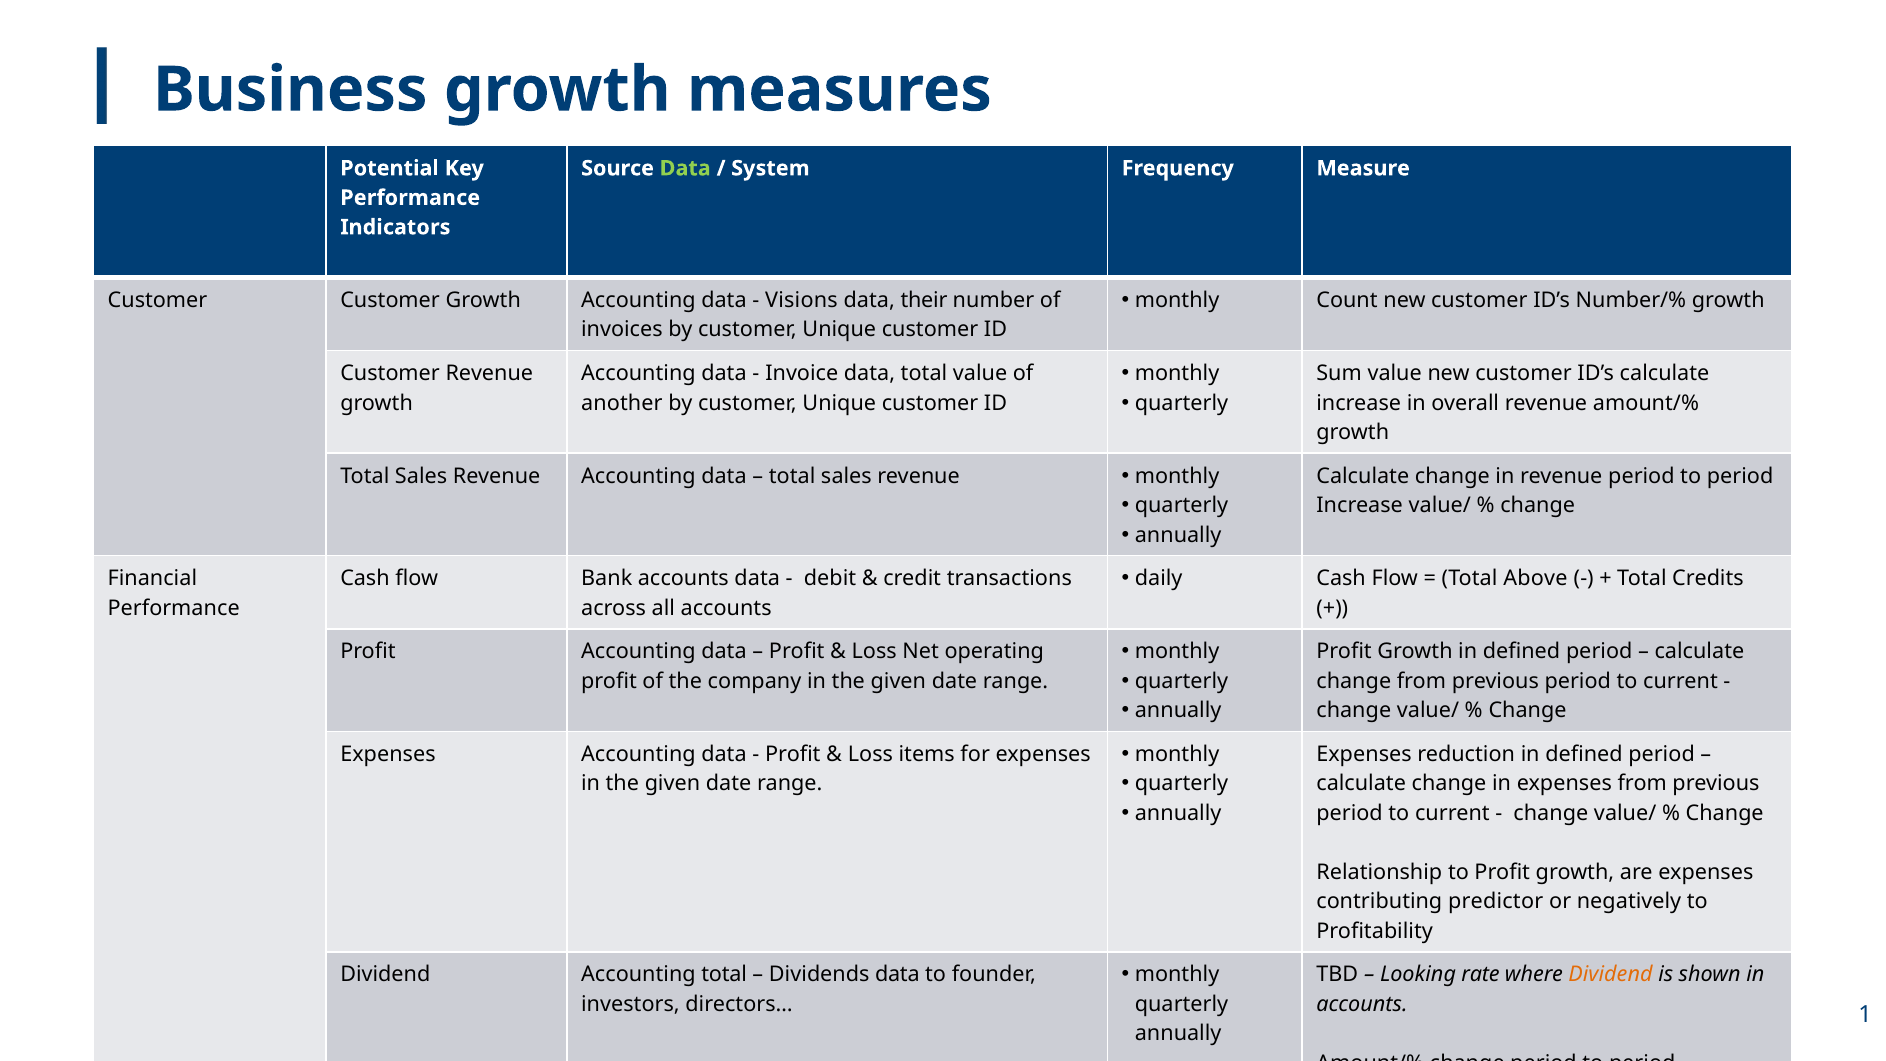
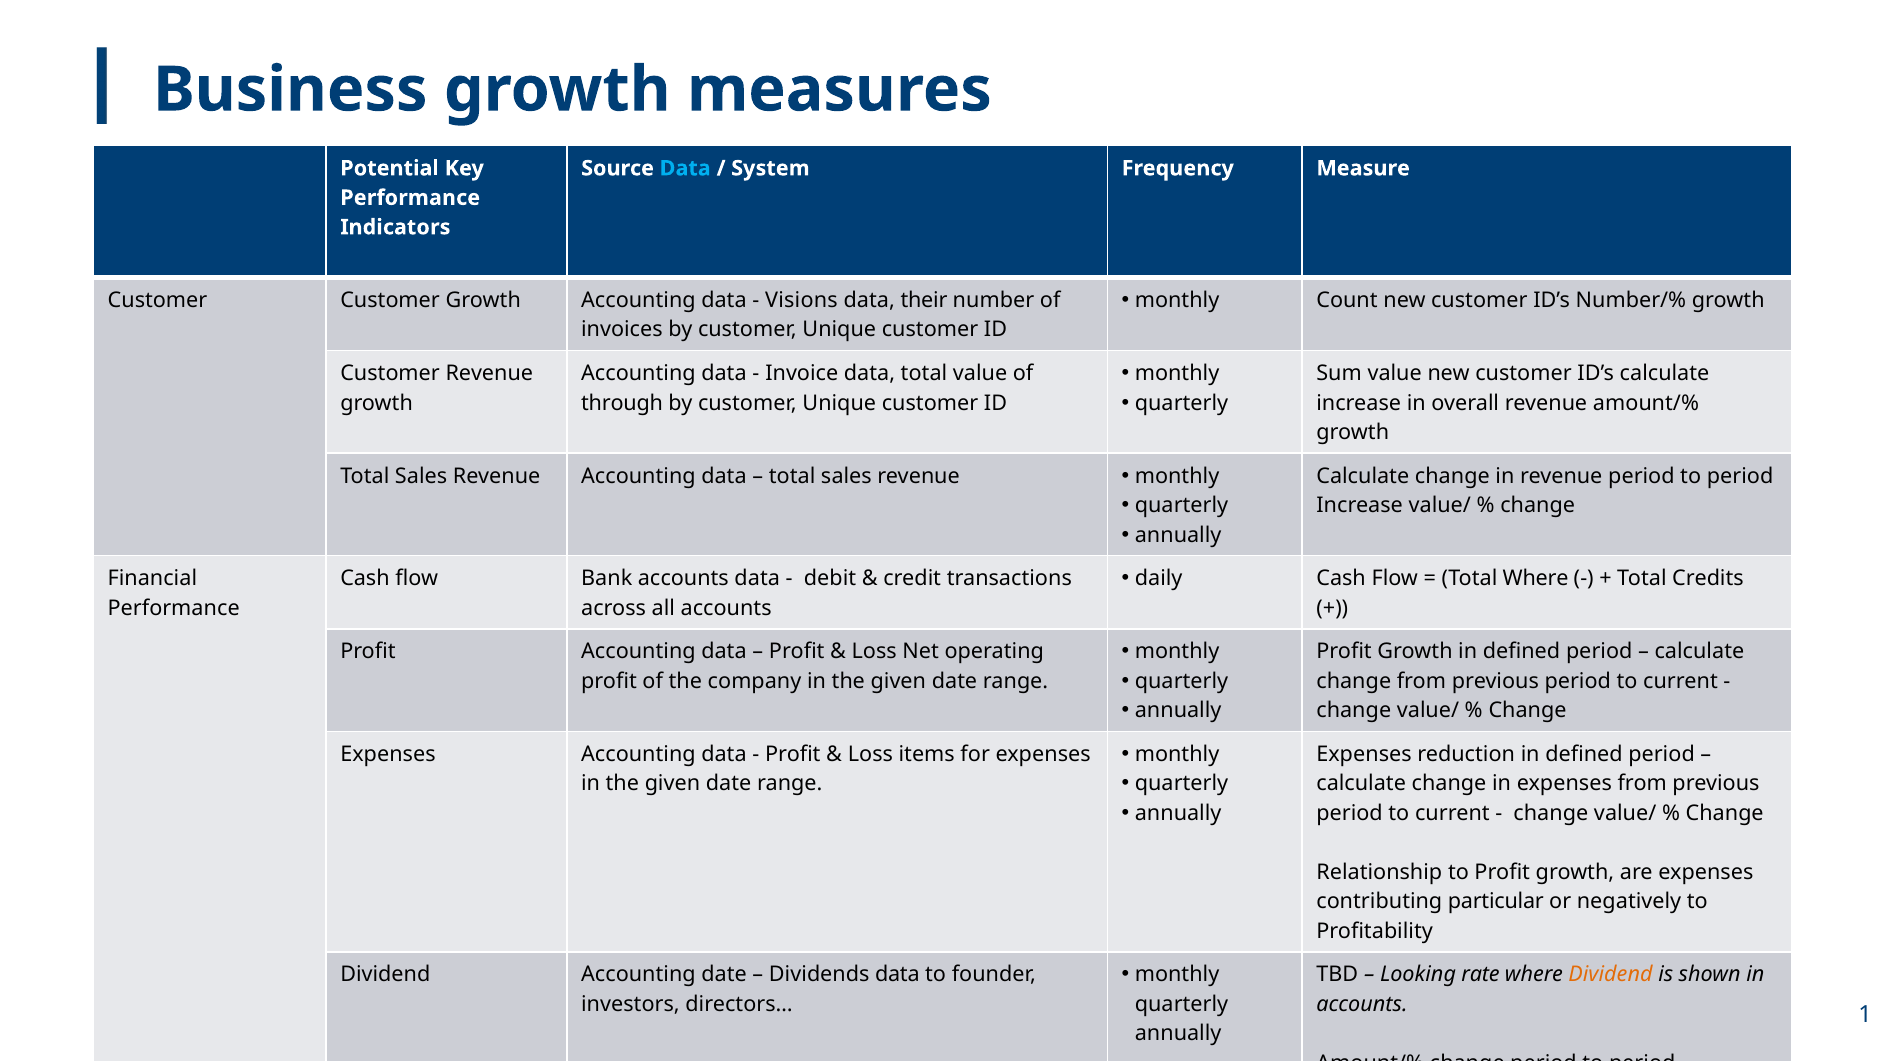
Data colour: light green -> light blue (685, 168)
another: another -> through (622, 403)
Total Above: Above -> Where (1536, 579)
predictor: predictor -> particular (1496, 902)
Accounting total: total -> date (724, 975)
